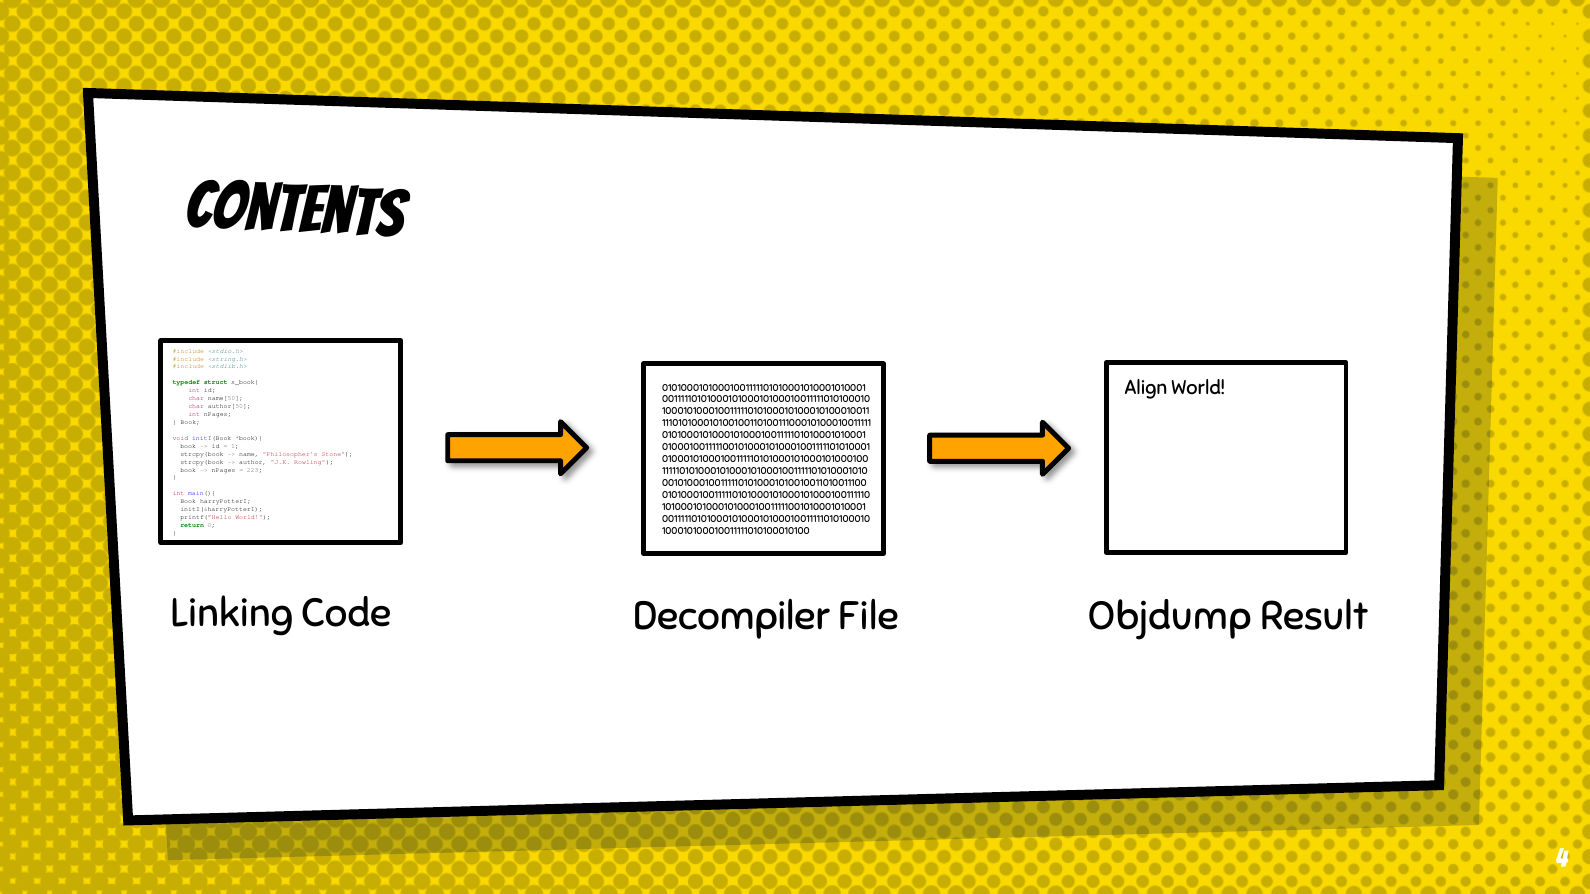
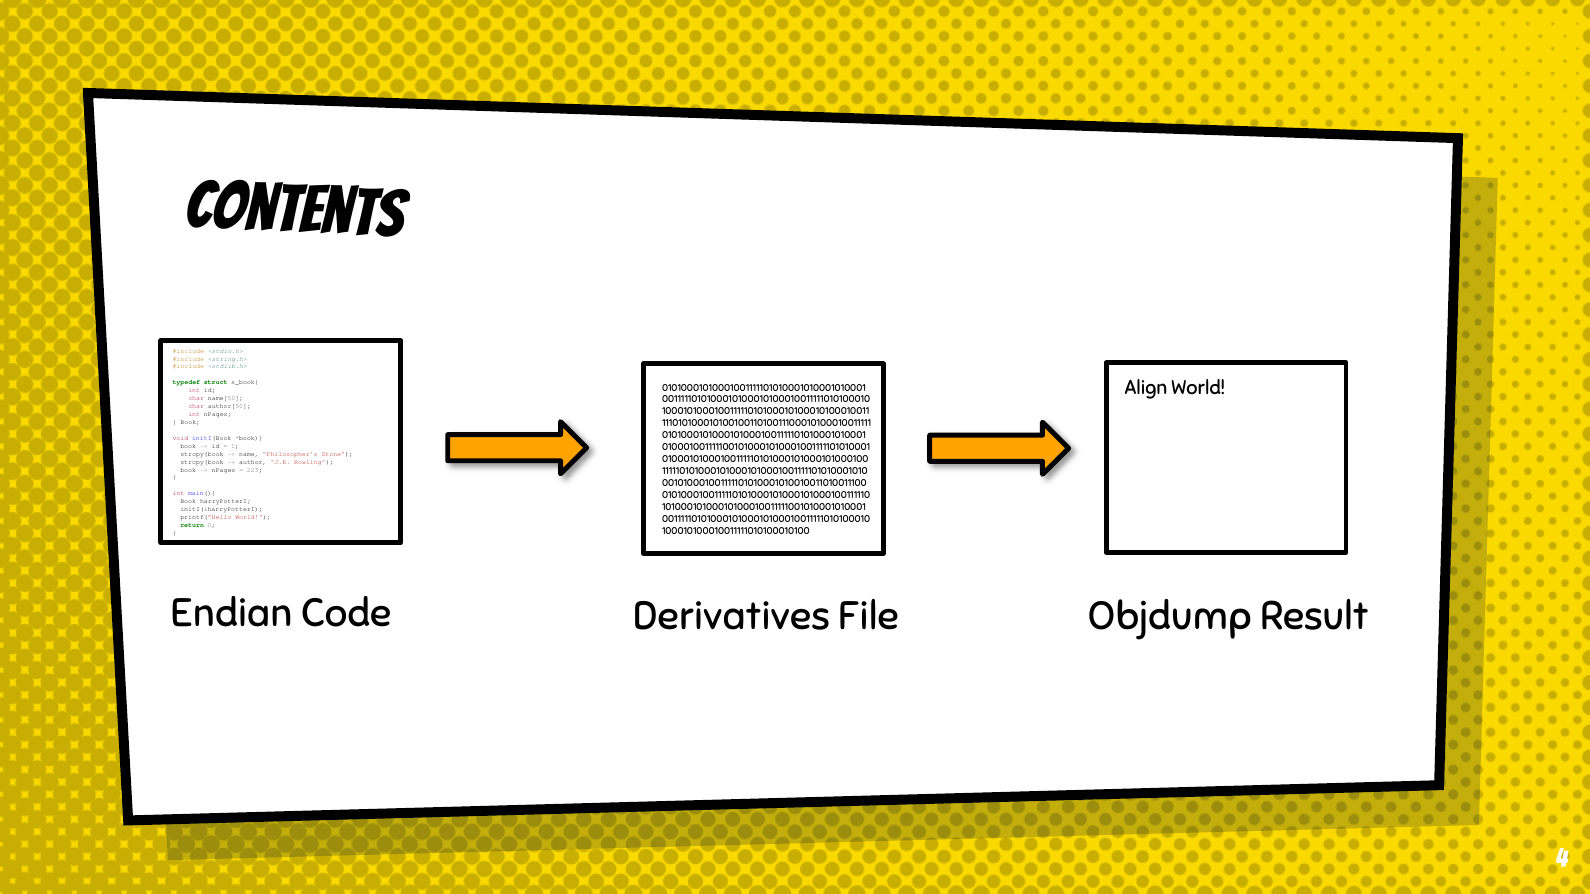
Linking: Linking -> Endian (231, 613)
Decompiler: Decompiler -> Derivatives (731, 616)
